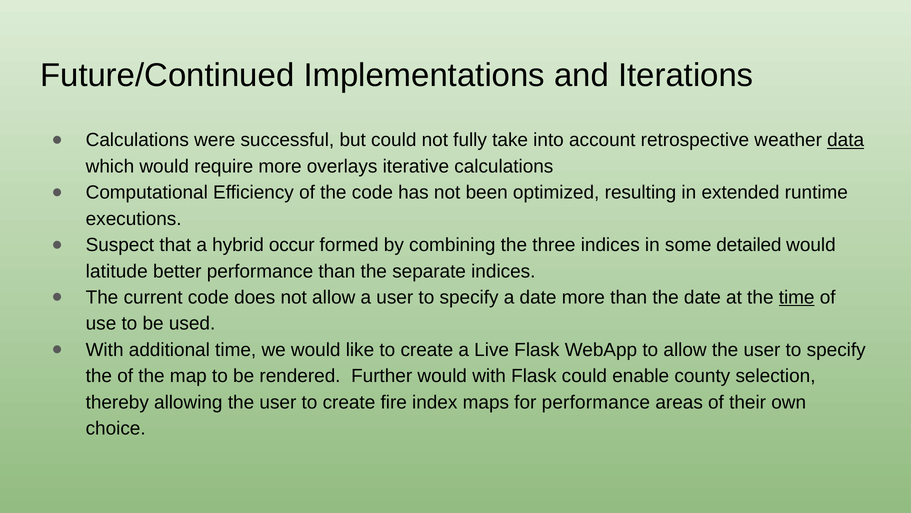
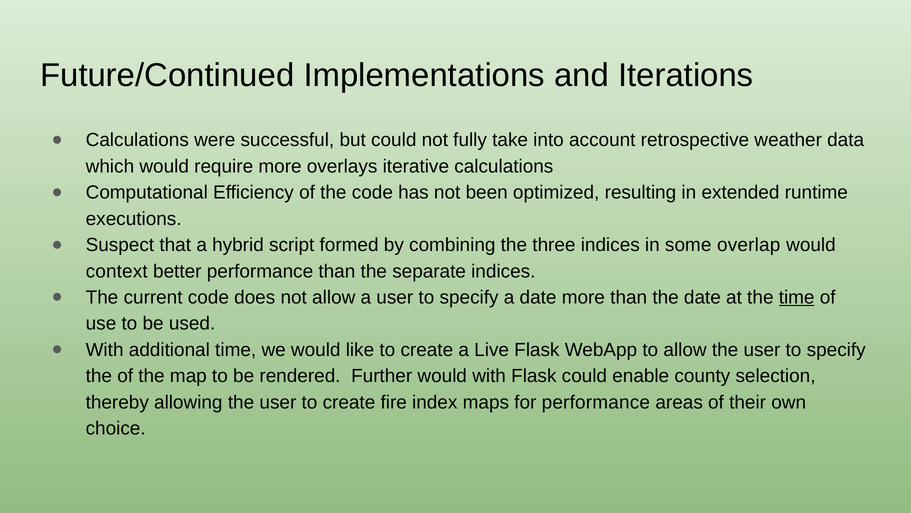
data underline: present -> none (846, 140)
occur: occur -> script (292, 245)
detailed: detailed -> overlap (749, 245)
latitude: latitude -> context (117, 271)
